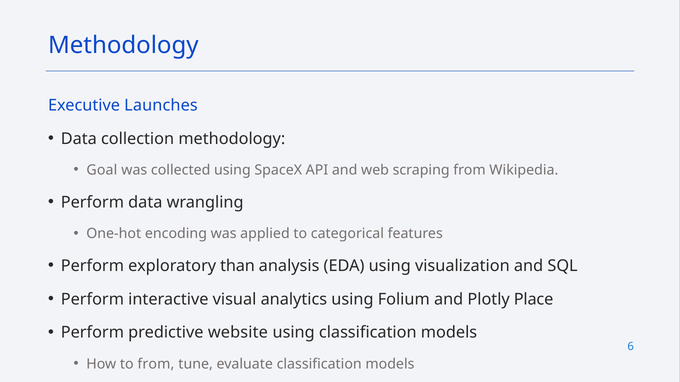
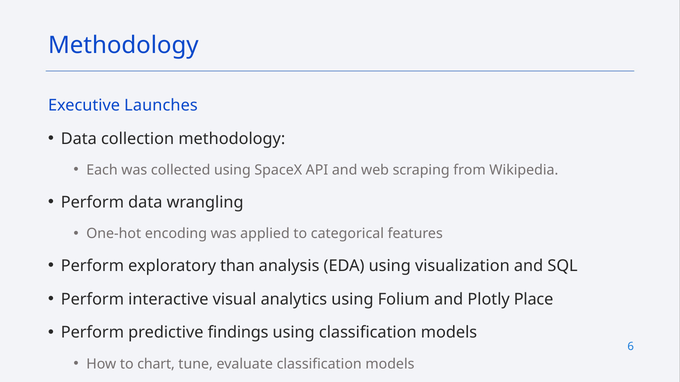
Goal: Goal -> Each (102, 170)
website: website -> findings (238, 333)
to from: from -> chart (156, 364)
